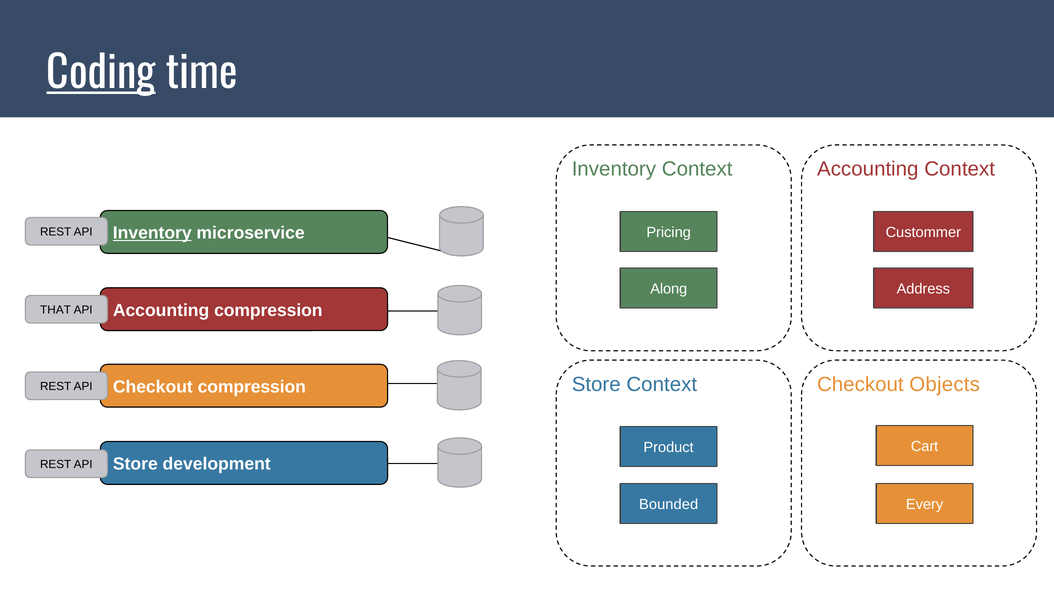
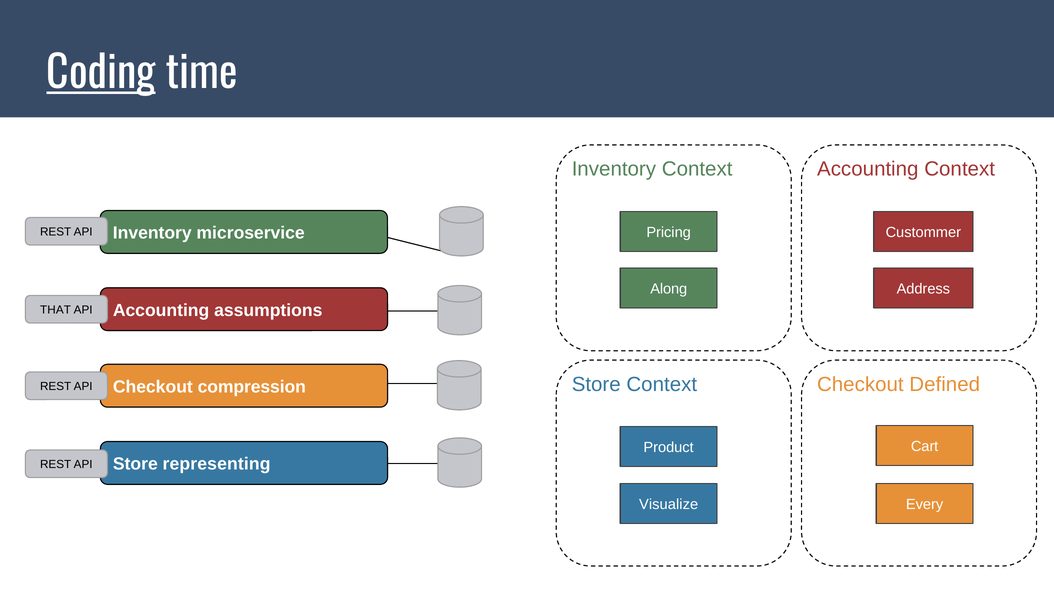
Inventory underline: present -> none (152, 233)
Accounting compression: compression -> assumptions (268, 310)
Objects: Objects -> Defined (945, 384)
development: development -> representing (217, 464)
Bounded: Bounded -> Visualize (669, 504)
